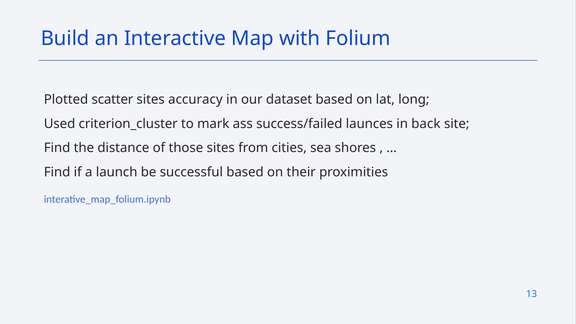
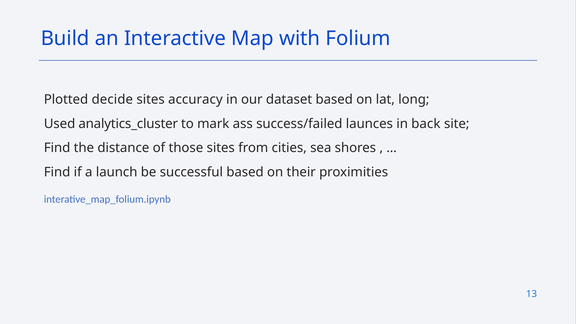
scatter: scatter -> decide (112, 100)
criterion_cluster: criterion_cluster -> analytics_cluster (128, 124)
